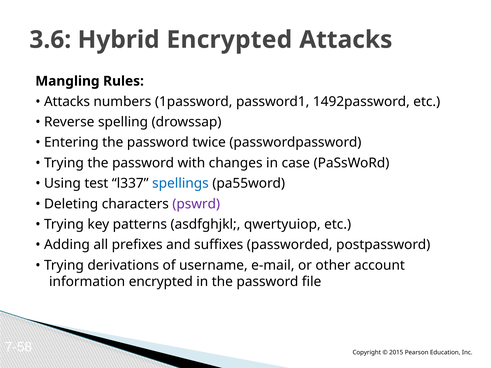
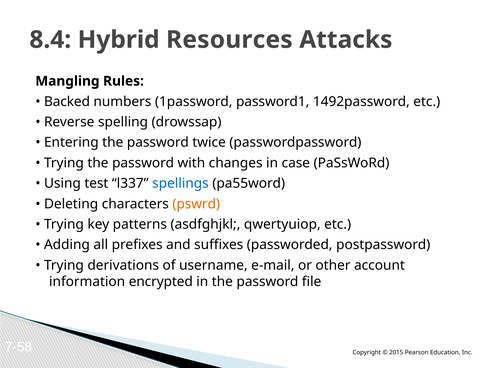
3.6: 3.6 -> 8.4 (50, 40)
Hybrid Encrypted: Encrypted -> Resources (229, 40)
Attacks: Attacks -> Backed (67, 102)
pswrd colour: purple -> orange (196, 204)
